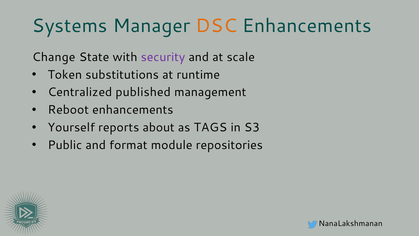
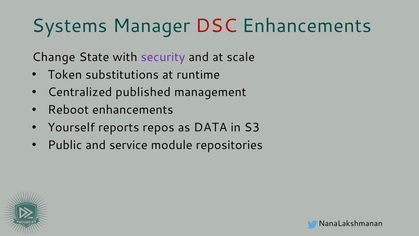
DSC colour: orange -> red (216, 26)
about: about -> repos (159, 127)
TAGS: TAGS -> DATA (210, 127)
format: format -> service (128, 145)
